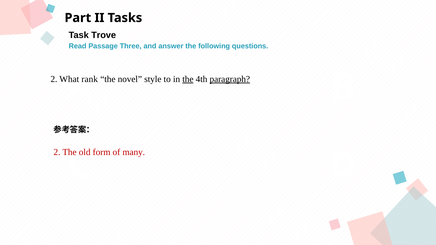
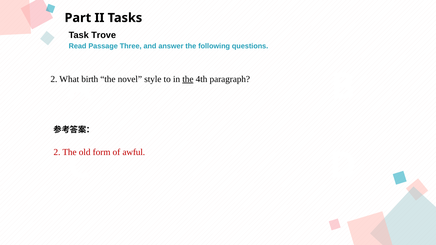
rank: rank -> birth (90, 79)
paragraph underline: present -> none (230, 79)
many: many -> awful (134, 152)
